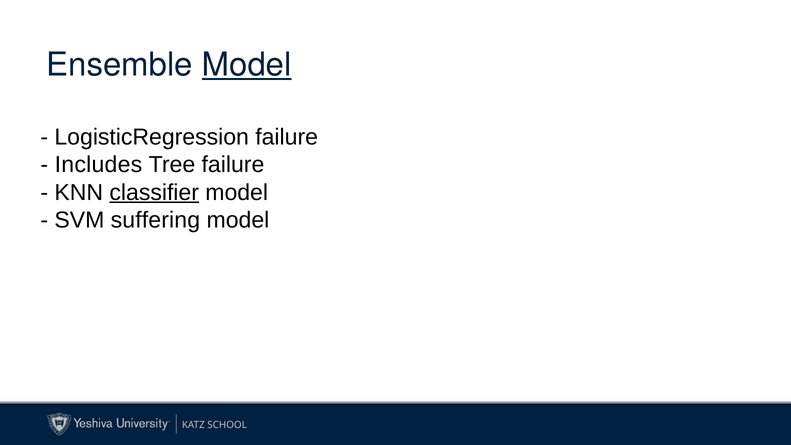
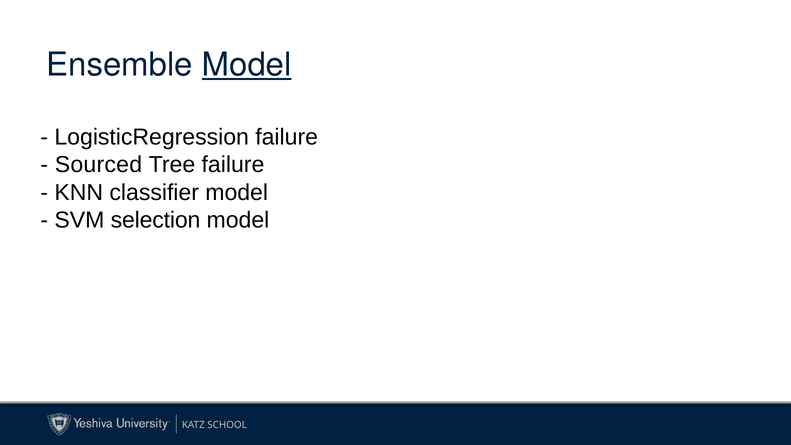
Includes: Includes -> Sourced (98, 165)
classifier underline: present -> none (154, 192)
suffering: suffering -> selection (156, 220)
